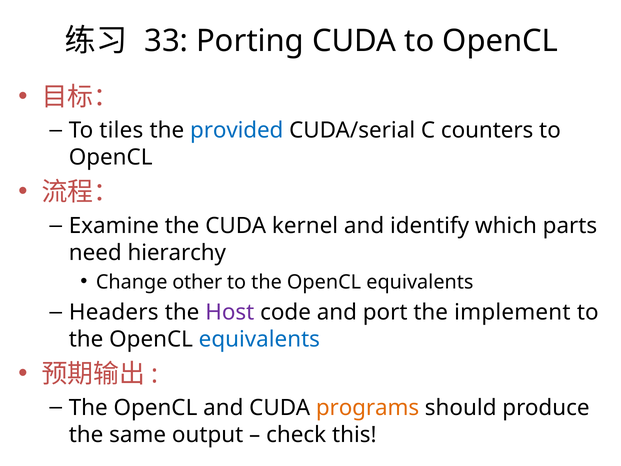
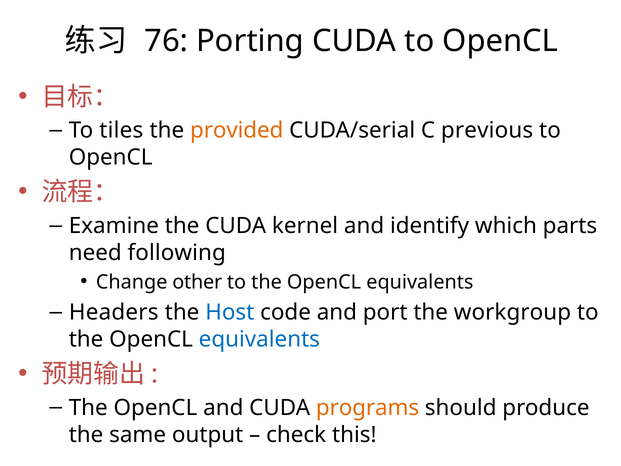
33: 33 -> 76 (166, 41)
provided colour: blue -> orange (237, 131)
counters: counters -> previous (487, 131)
hierarchy: hierarchy -> following (177, 253)
Host colour: purple -> blue (230, 312)
implement: implement -> workgroup (512, 312)
